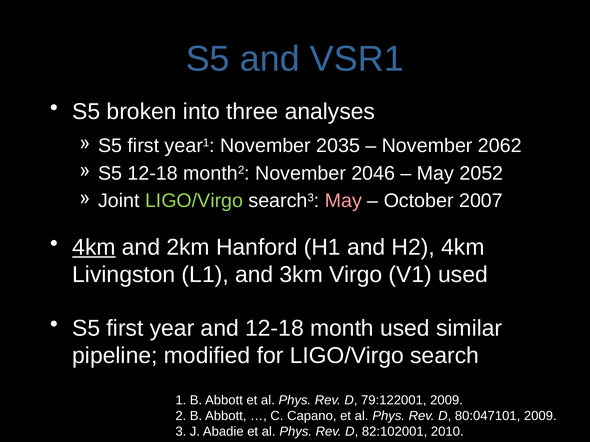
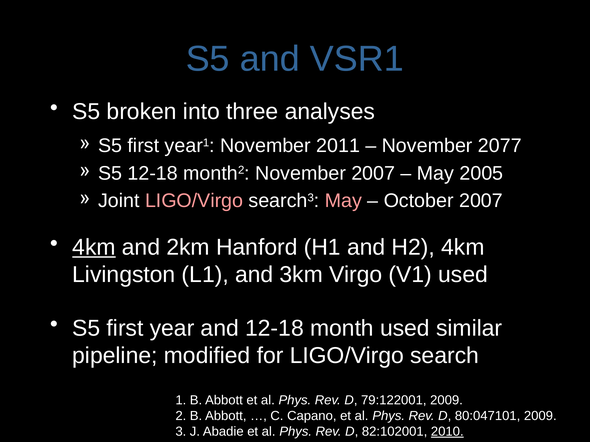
2035: 2035 -> 2011 (338, 146)
2062: 2062 -> 2077 (500, 146)
November 2046: 2046 -> 2007 (373, 173)
2052: 2052 -> 2005 (481, 173)
LIGO/Virgo colour: light green -> pink (194, 201)
2010 underline: none -> present (447, 432)
